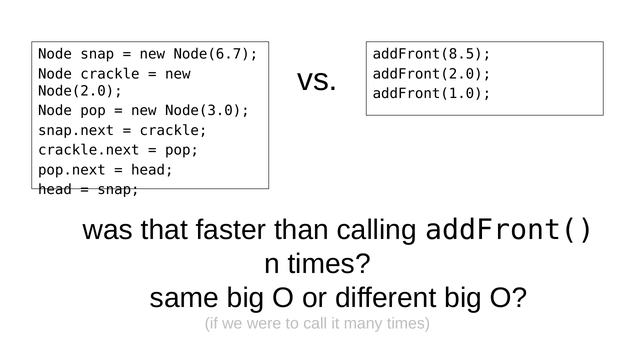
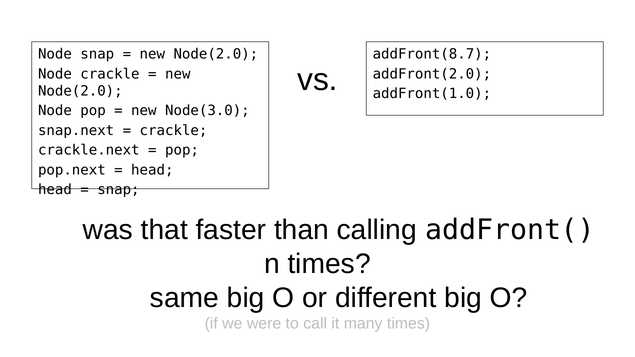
addFront(8.5: addFront(8.5 -> addFront(8.7 (432, 54)
Node(6.7: Node(6.7 -> Node(2.0 (216, 54)
